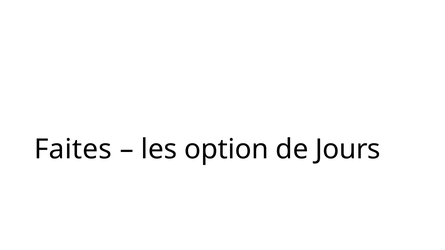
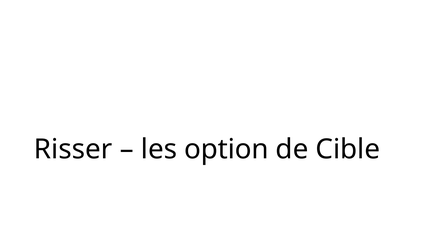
Faites: Faites -> Risser (73, 150)
Jours: Jours -> Cible (348, 150)
